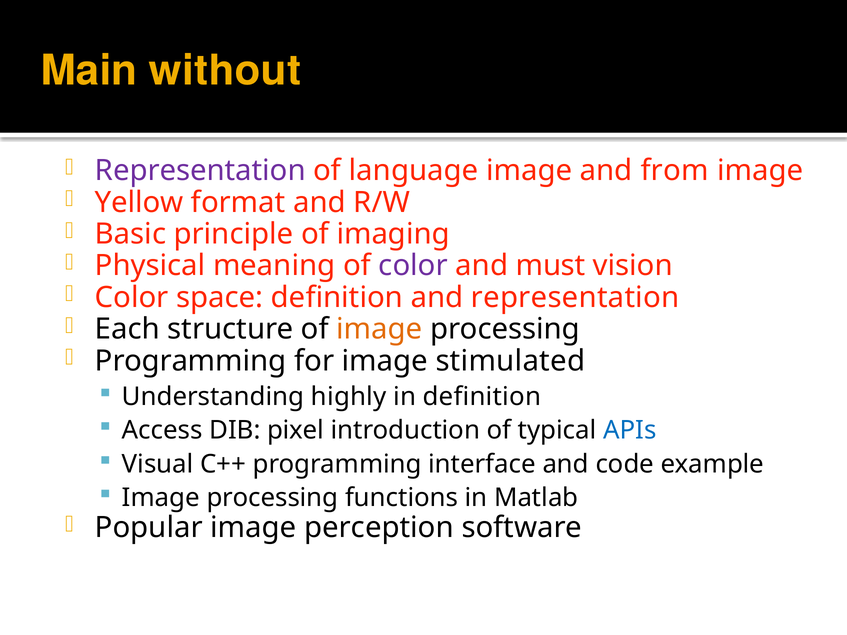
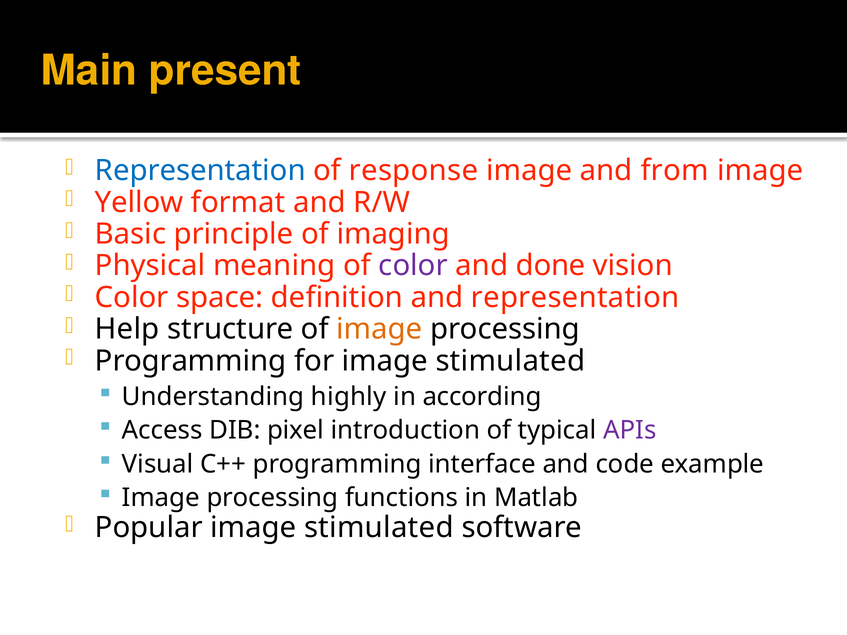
without: without -> present (225, 71)
Representation colour: purple -> blue (200, 171)
language: language -> response (413, 171)
must: must -> done (551, 266)
Each: Each -> Help (127, 329)
in definition: definition -> according (482, 397)
APIs colour: blue -> purple (630, 430)
Popular image perception: perception -> stimulated (379, 528)
